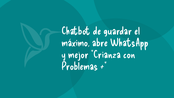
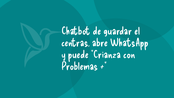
máximo: máximo -> centras (76, 43)
mejor: mejor -> puede (78, 55)
